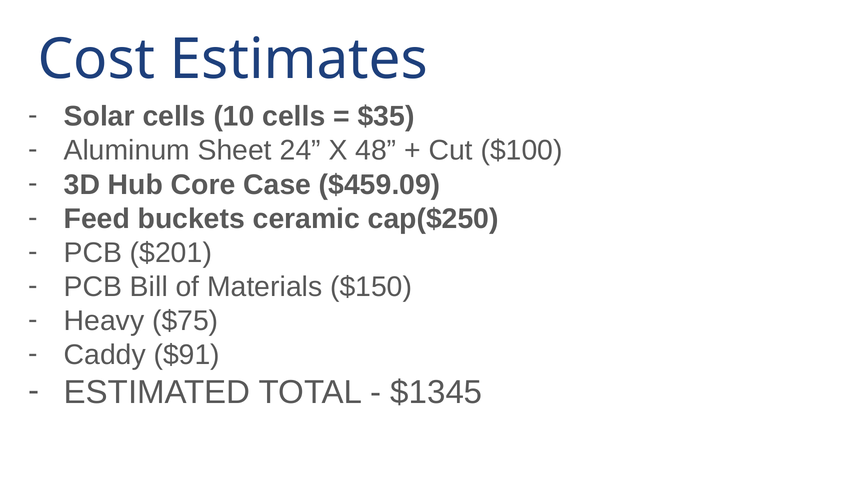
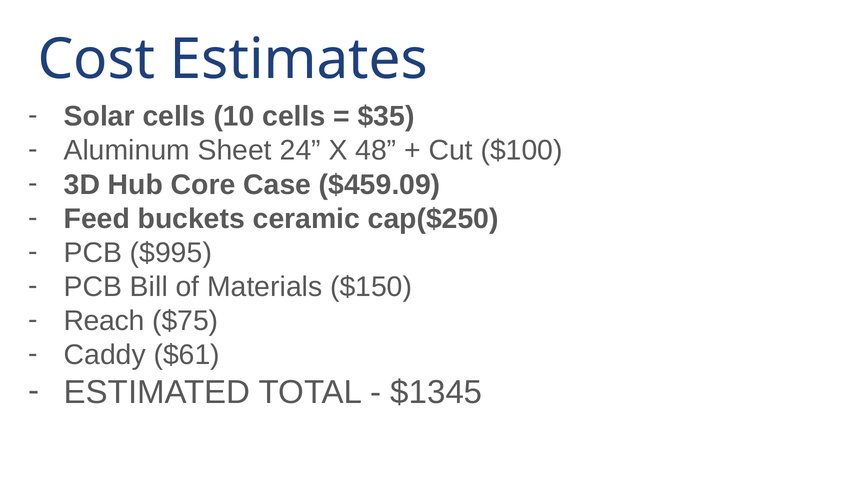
$201: $201 -> $995 (171, 253)
Heavy: Heavy -> Reach (104, 321)
$91: $91 -> $61 (187, 355)
